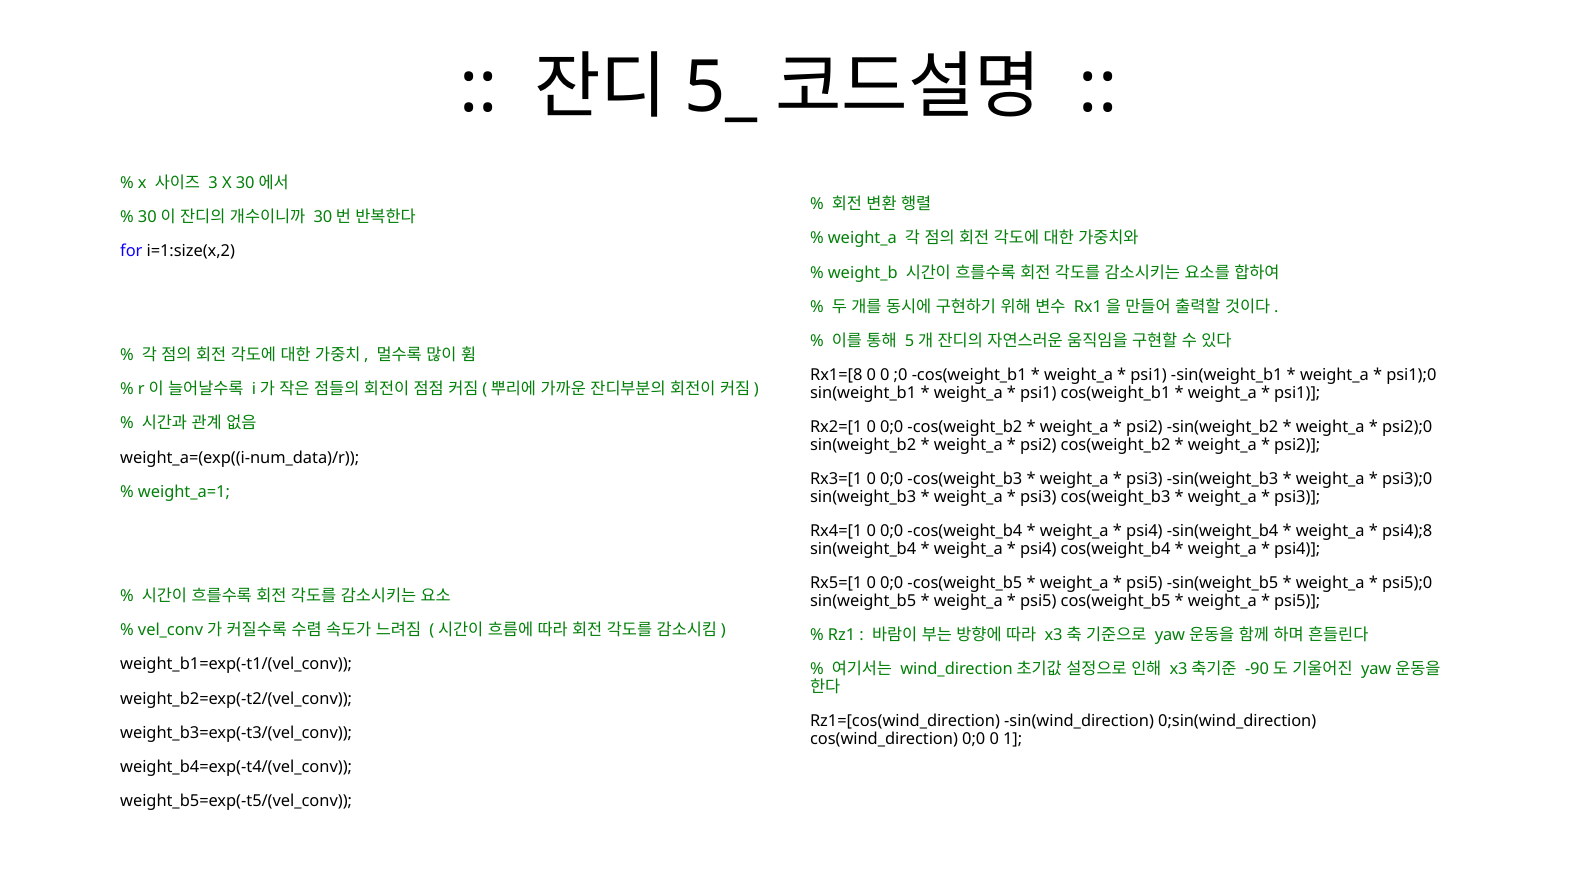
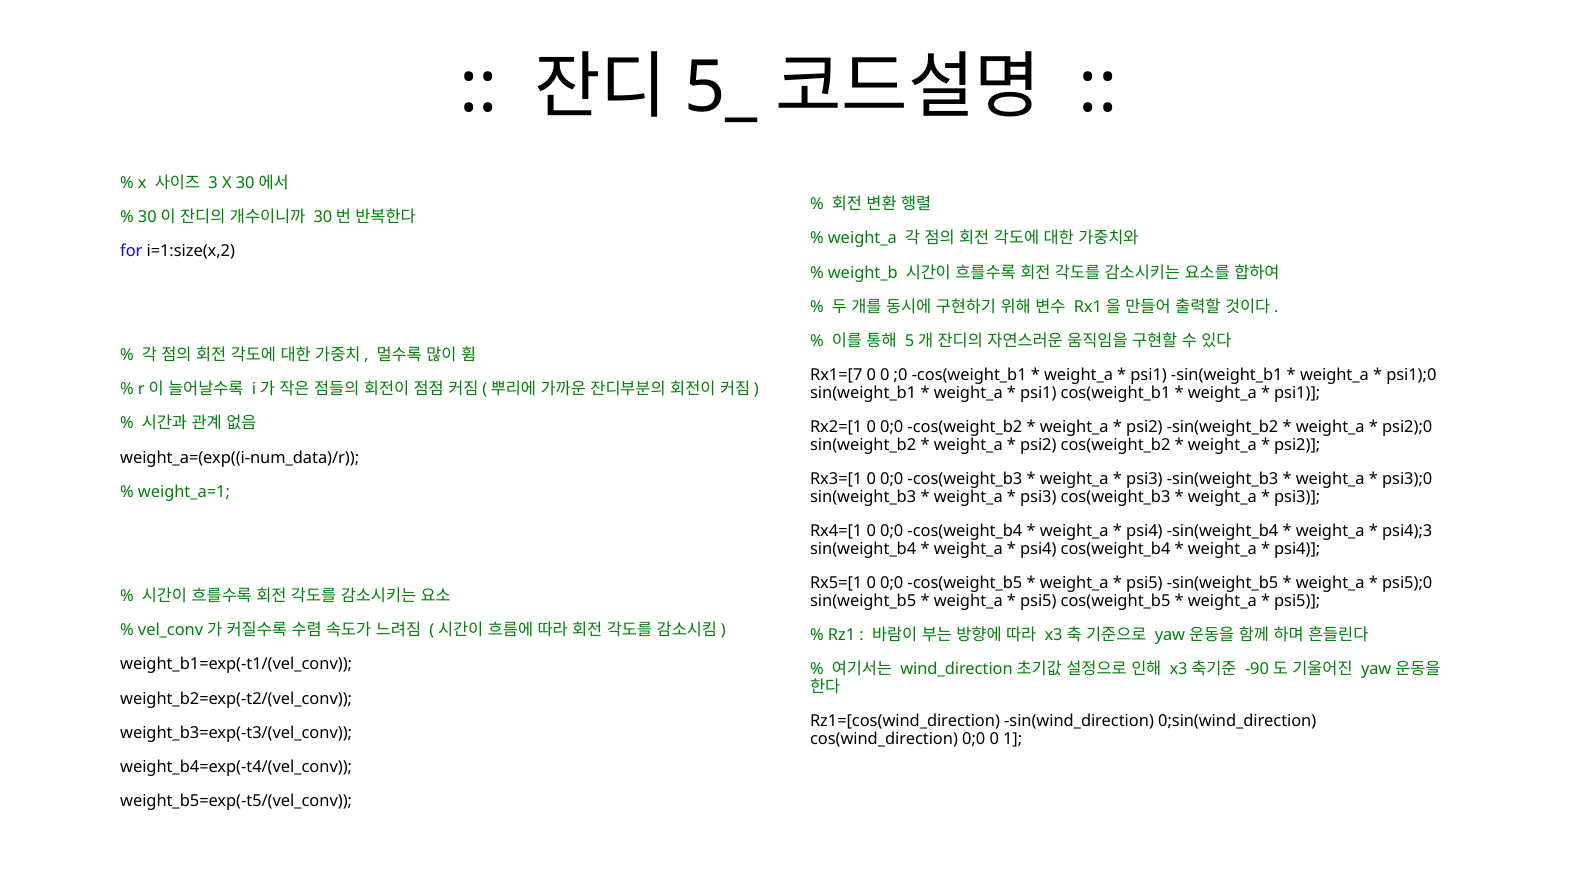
Rx1=[8: Rx1=[8 -> Rx1=[7 (836, 375)
psi4);8: psi4);8 -> psi4);3 (1407, 531)
